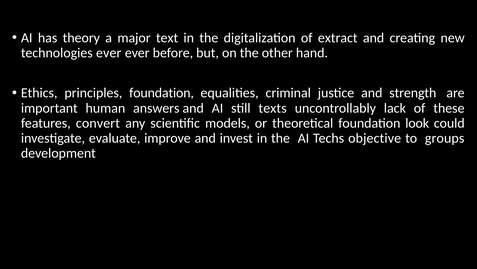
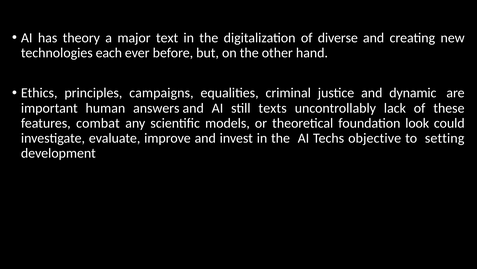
extract: extract -> diverse (338, 38)
technologies ever: ever -> each (109, 53)
principles foundation: foundation -> campaigns (161, 93)
strength: strength -> dynamic (413, 93)
convert: convert -> combat (98, 123)
groups: groups -> setting (445, 138)
